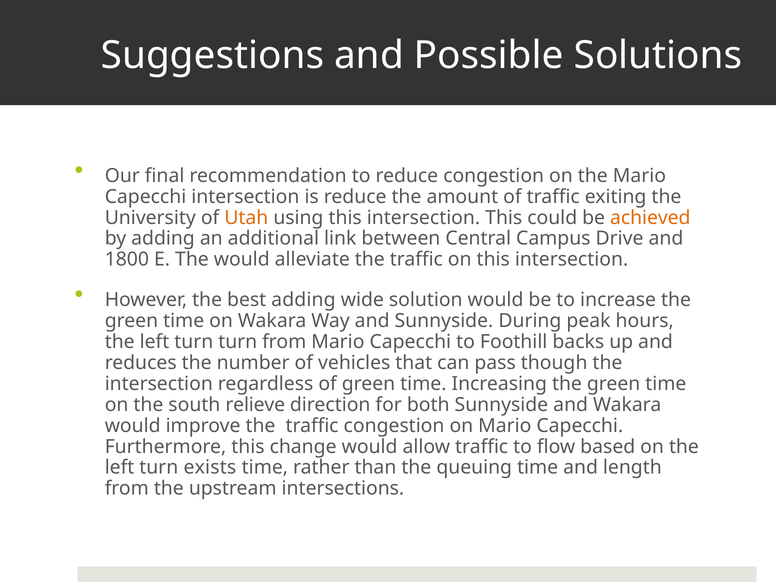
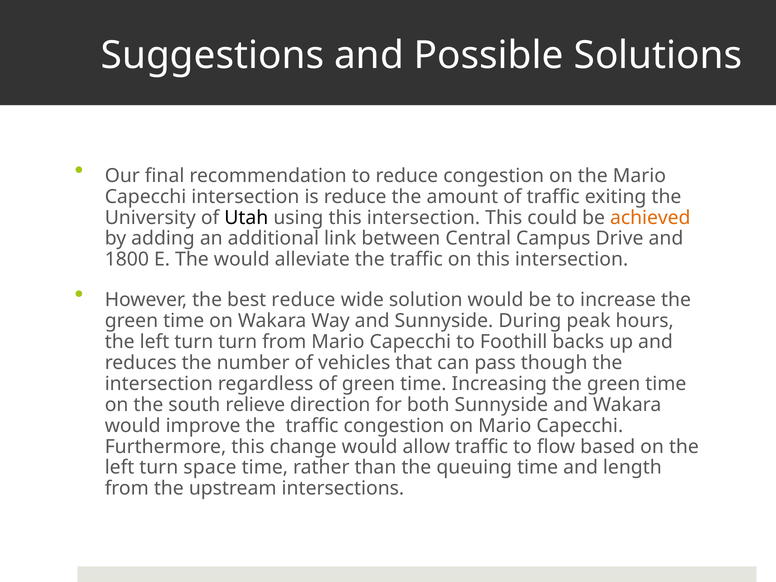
Utah colour: orange -> black (246, 218)
best adding: adding -> reduce (303, 300)
exists: exists -> space (210, 468)
